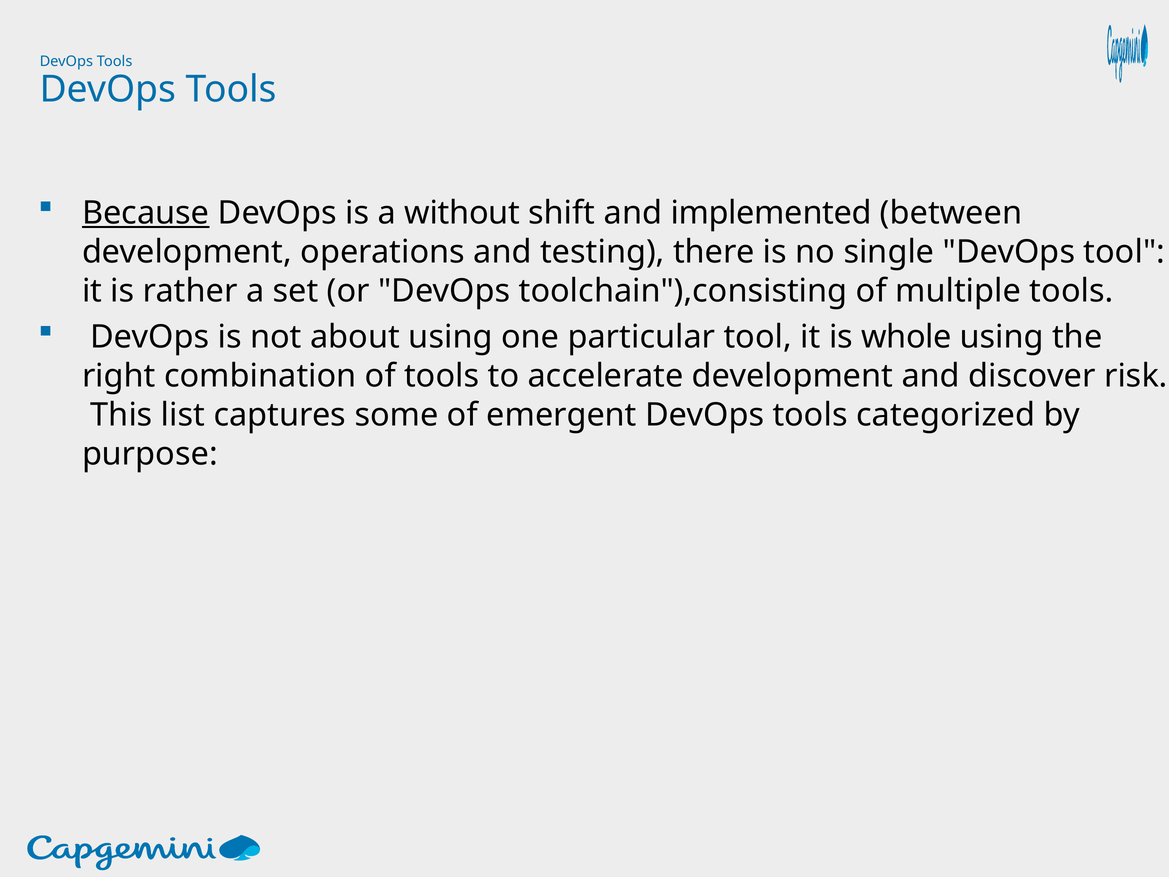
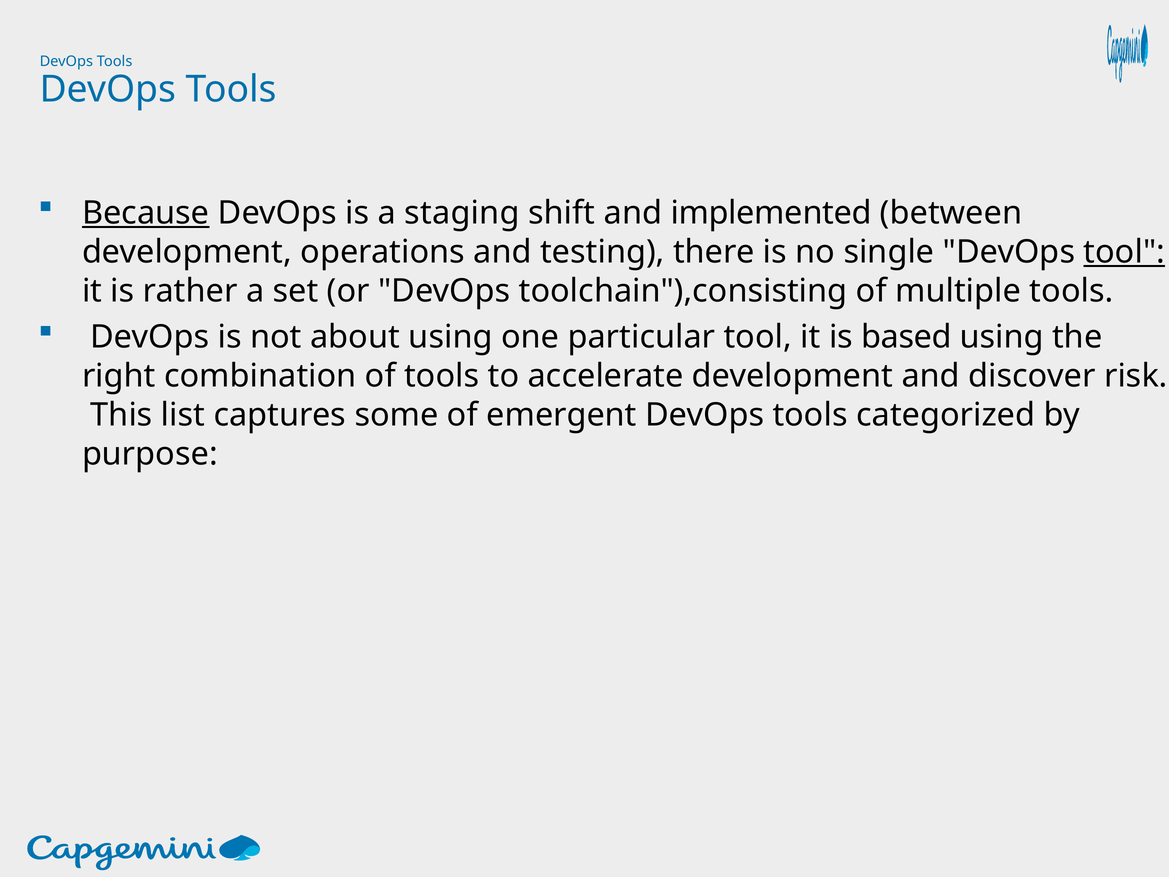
without: without -> staging (462, 213)
tool underline: none -> present (1124, 252)
whole: whole -> based (906, 337)
